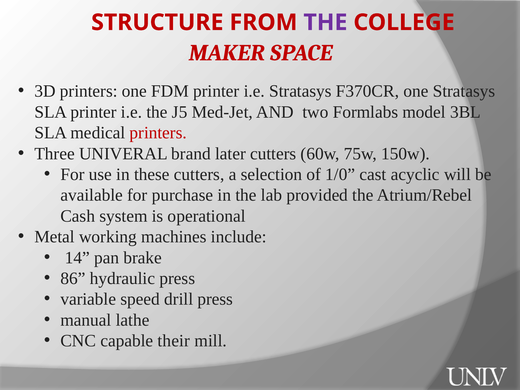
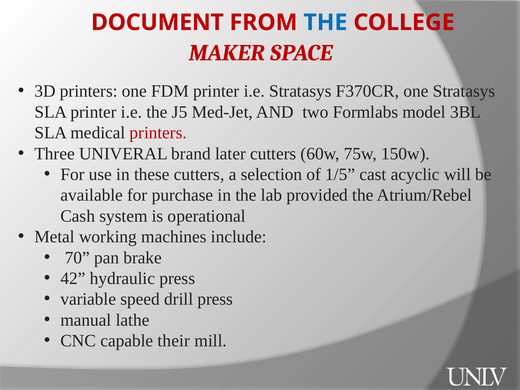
STRUCTURE: STRUCTURE -> DOCUMENT (157, 22)
THE colour: purple -> blue (325, 22)
1/0: 1/0 -> 1/5 (340, 174)
14: 14 -> 70 (77, 258)
86: 86 -> 42 (73, 278)
